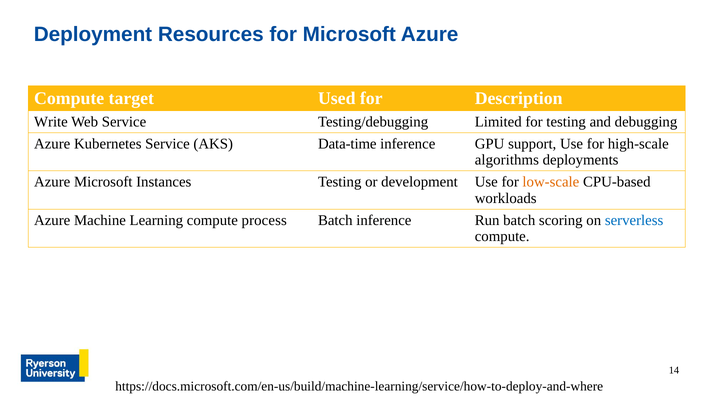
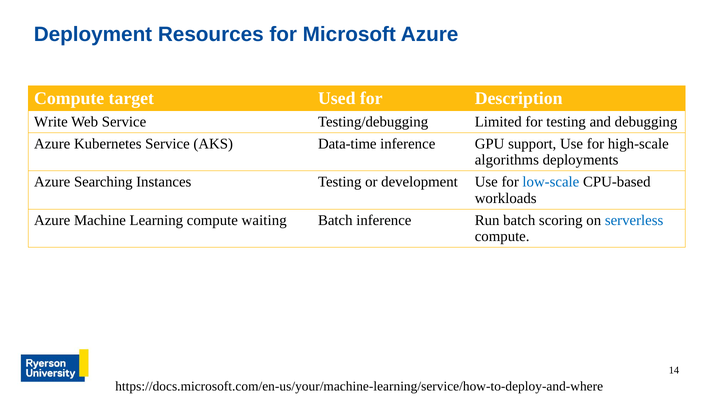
Azure Microsoft: Microsoft -> Searching (103, 182)
low-scale colour: orange -> blue (551, 182)
process: process -> waiting (264, 220)
https://docs.microsoft.com/en-us/build/machine-learning/service/how-to-deploy-and-where: https://docs.microsoft.com/en-us/build/machine-learning/service/how-to-deploy-and-where -> https://docs.microsoft.com/en-us/your/machine-learning/service/how-to-deploy-and-where (359, 386)
